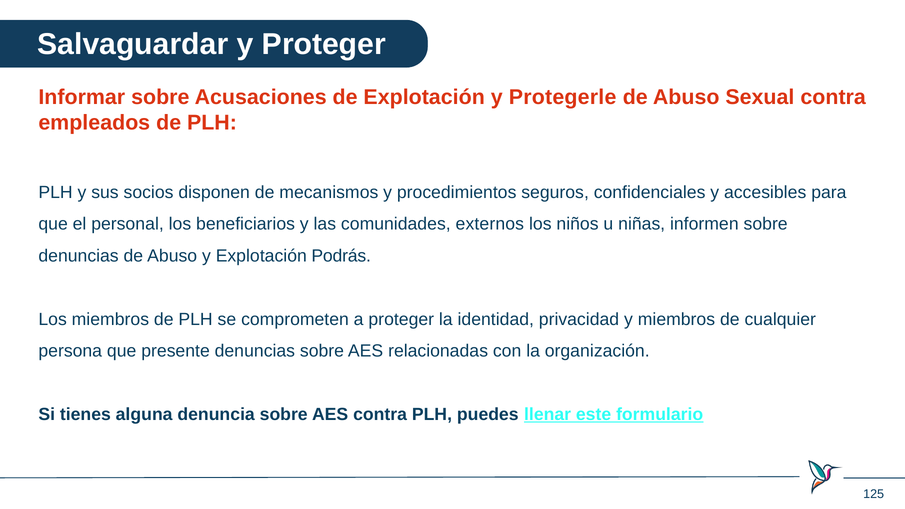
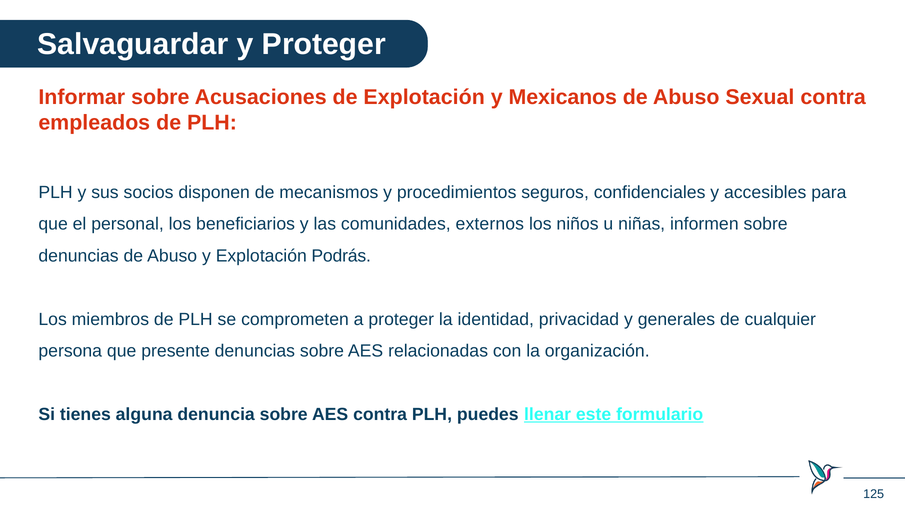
Protegerle: Protegerle -> Mexicanos (563, 97)
y miembros: miembros -> generales (676, 319)
